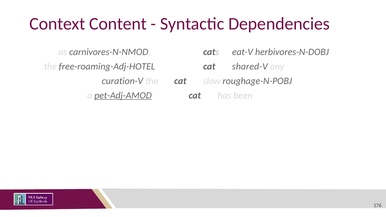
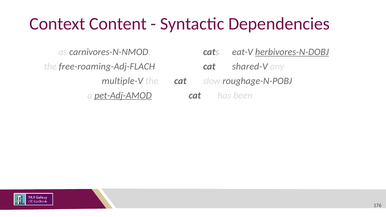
herbivores-N-DOBJ underline: none -> present (292, 52)
free-roaming-Adj-HOTEL: free-roaming-Adj-HOTEL -> free-roaming-Adj-FLACH (107, 67)
curation-V: curation-V -> multiple-V (122, 81)
